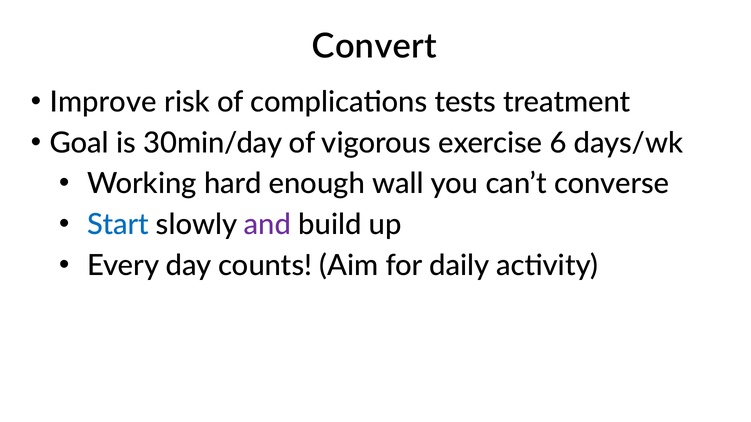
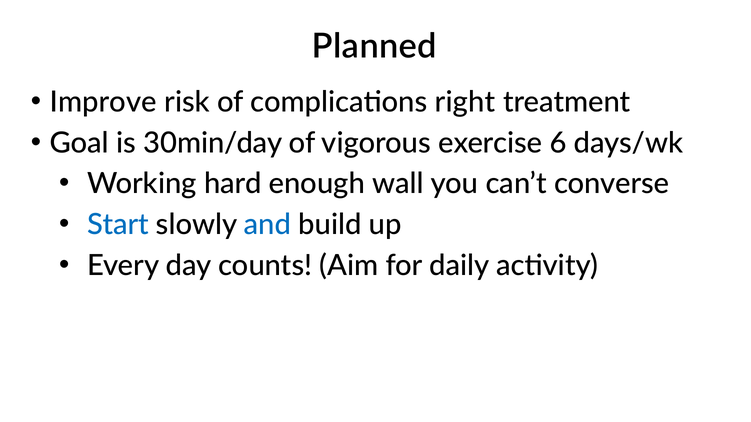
Convert: Convert -> Planned (374, 47)
tests: tests -> right (465, 102)
and colour: purple -> blue (267, 225)
